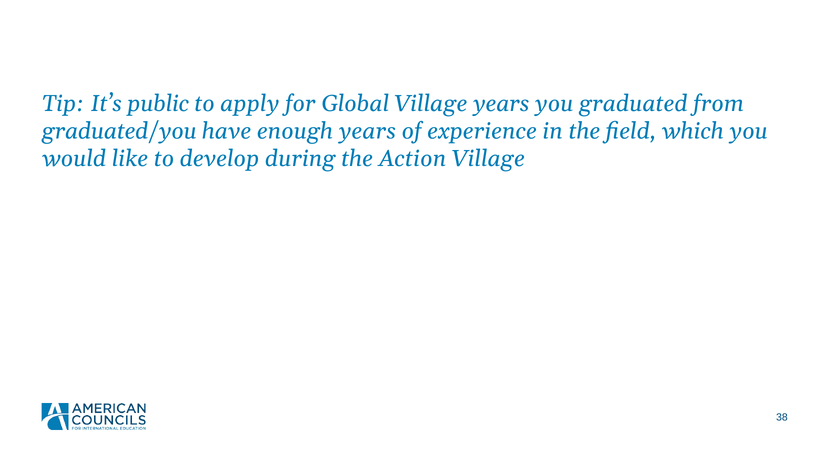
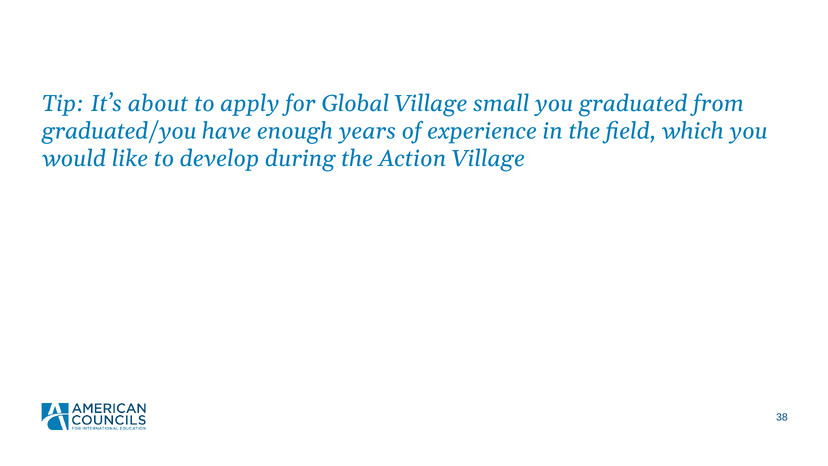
public: public -> about (158, 103)
Village years: years -> small (501, 103)
